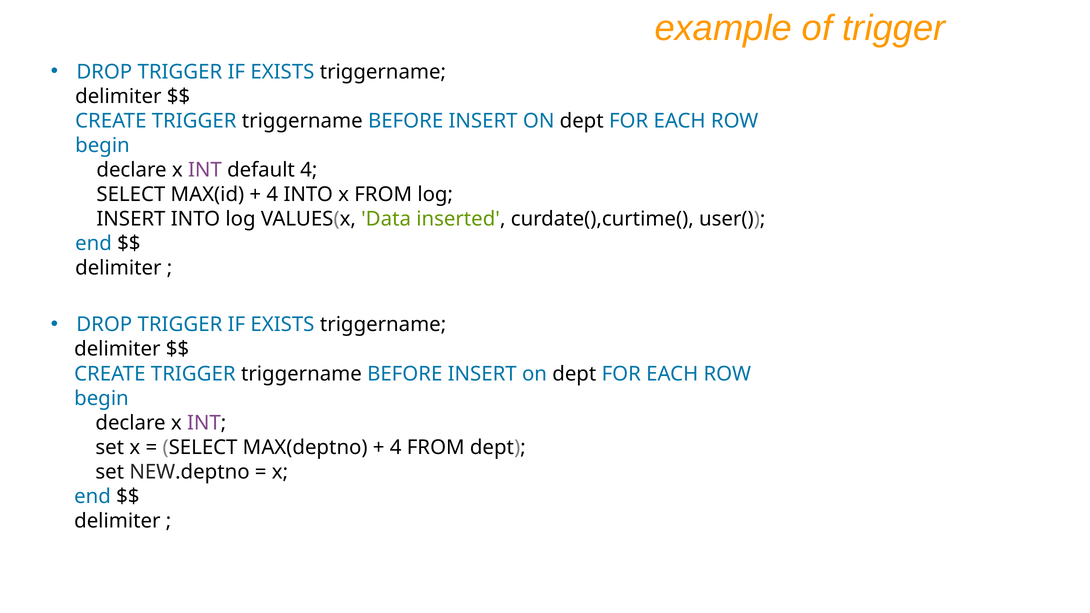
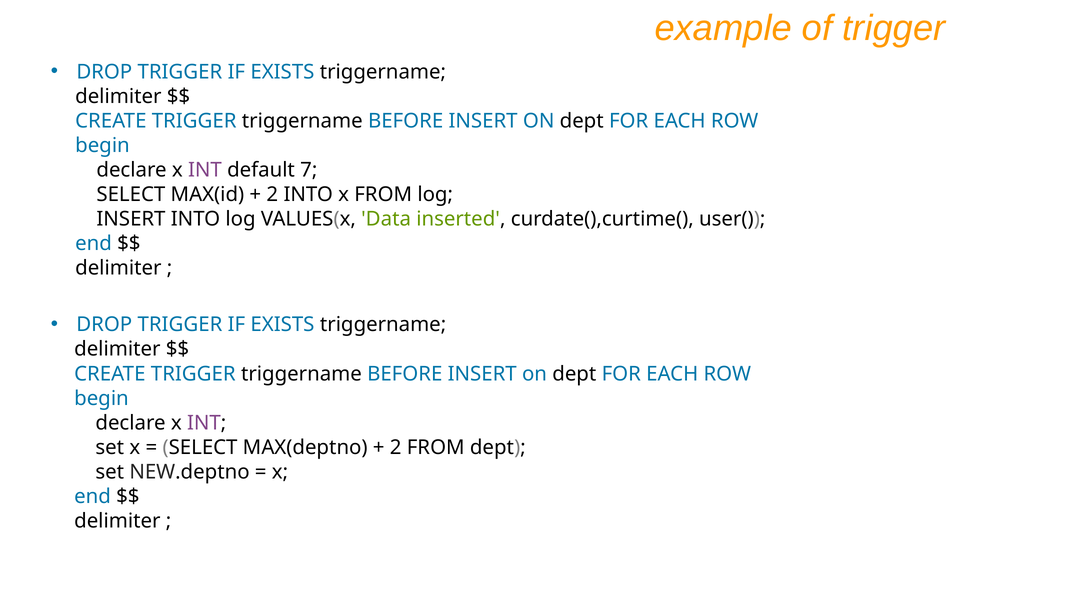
default 4: 4 -> 7 (309, 170)
4: 4 -> 2 (272, 194)
4: 4 -> 2 (396, 447)
